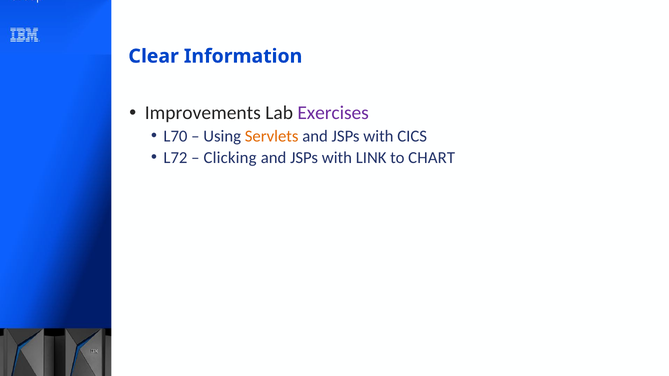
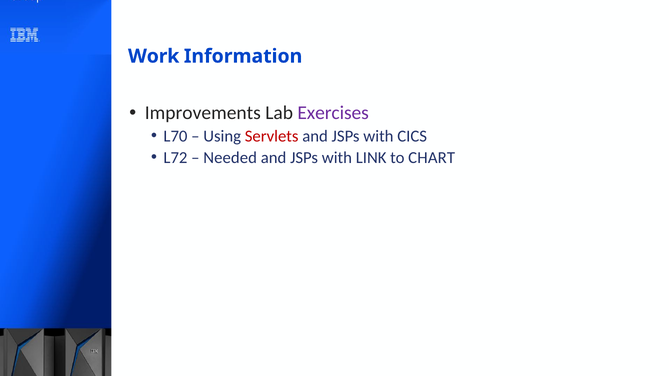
Clear: Clear -> Work (154, 56)
Servlets colour: orange -> red (272, 136)
Clicking: Clicking -> Needed (230, 158)
